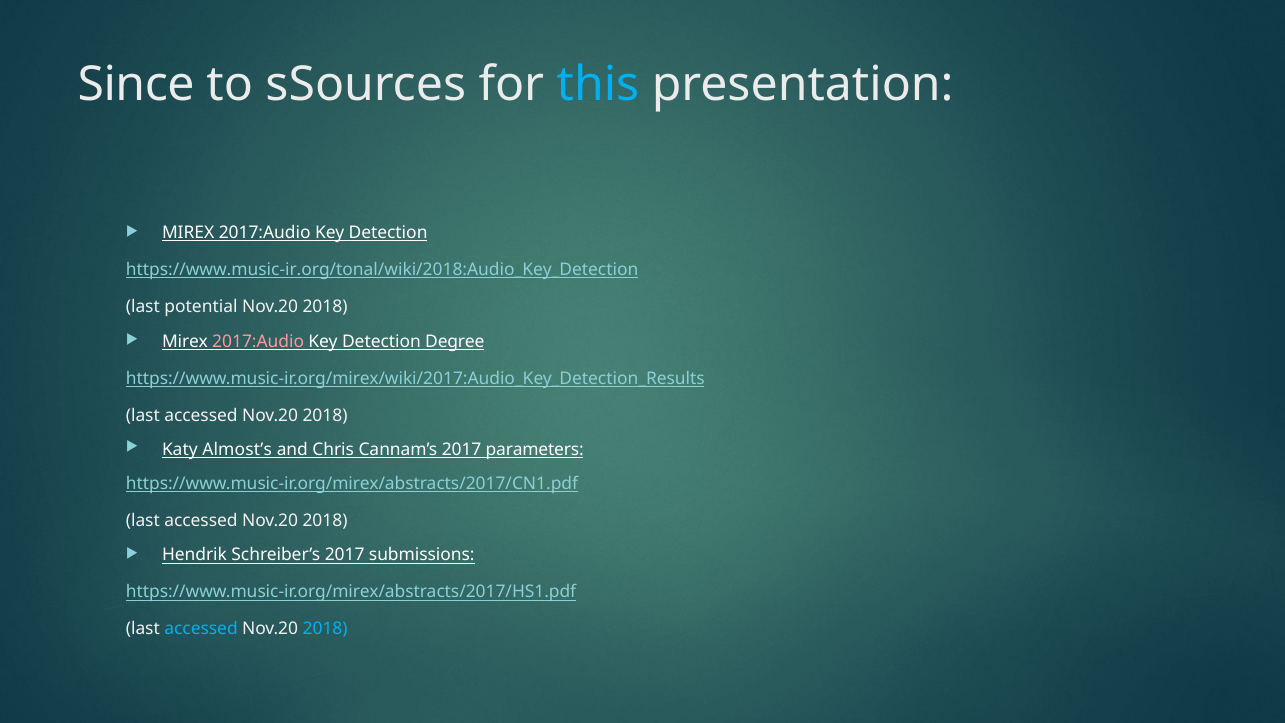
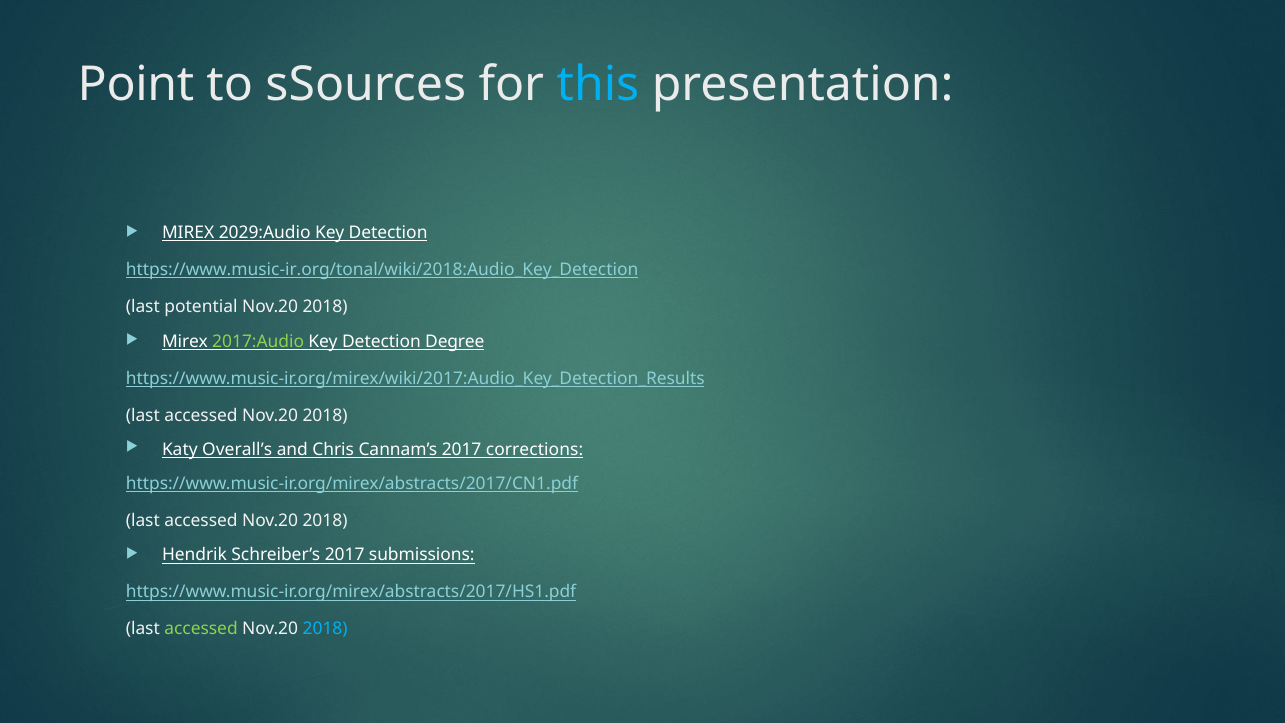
Since: Since -> Point (136, 85)
2017:Audio: 2017:Audio -> 2029:Audio (265, 233)
2017:Audio colour: pink -> light green (258, 341)
Almost’s: Almost’s -> Overall’s (237, 449)
parameters: parameters -> corrections (535, 449)
accessed colour: light blue -> light green (201, 629)
